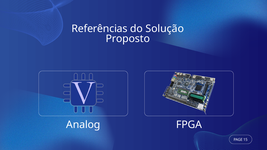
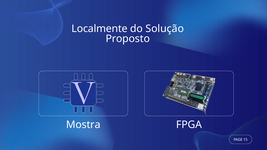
Referências: Referências -> Localmente (100, 29)
Analog: Analog -> Mostra (83, 125)
